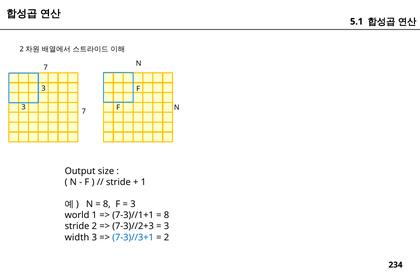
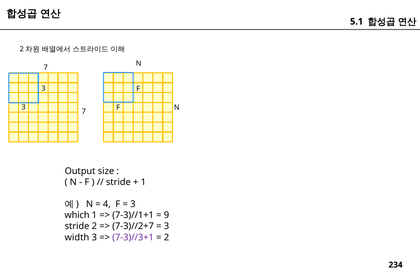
8: 8 -> 4 (107, 204)
world: world -> which (77, 215)
8: 8 -> 9 (166, 215)
7-3)//2+3: 7-3)//2+3 -> 7-3)//2+7 (133, 226)
7-3)//3+1 colour: blue -> purple (133, 237)
